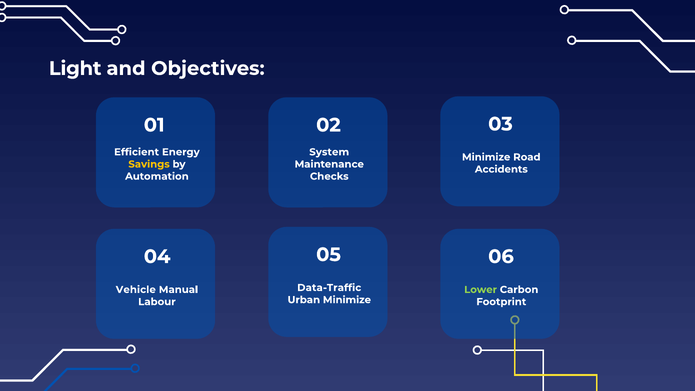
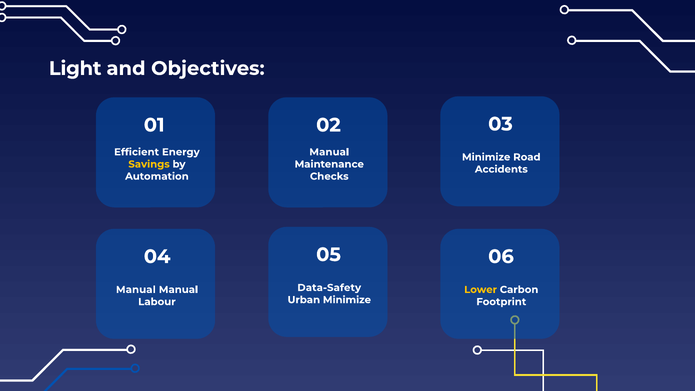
System: System -> Manual (329, 152)
Data-Traffic: Data-Traffic -> Data-Safety (329, 288)
Vehicle: Vehicle -> Manual (136, 290)
Lower colour: light green -> yellow (481, 290)
